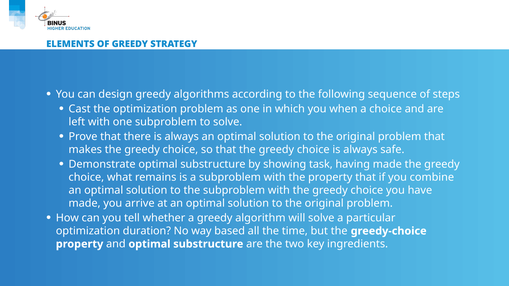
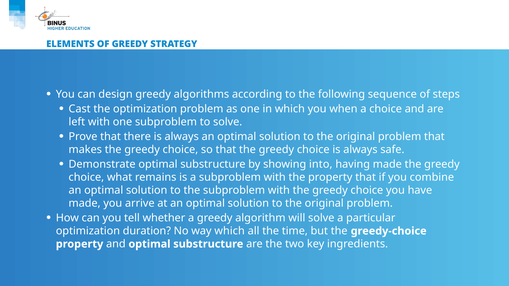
task: task -> into (321, 164)
way based: based -> which (230, 231)
